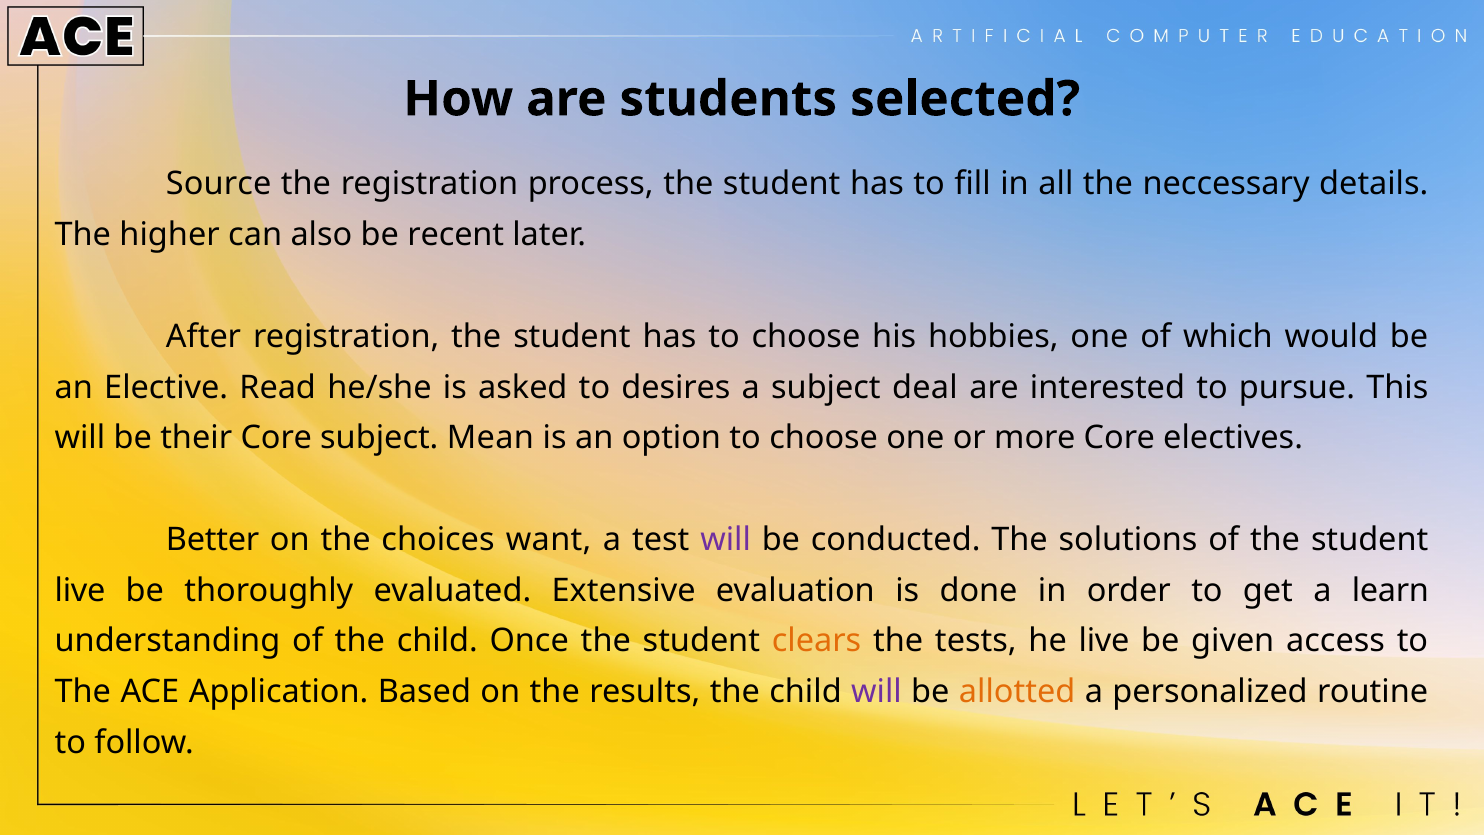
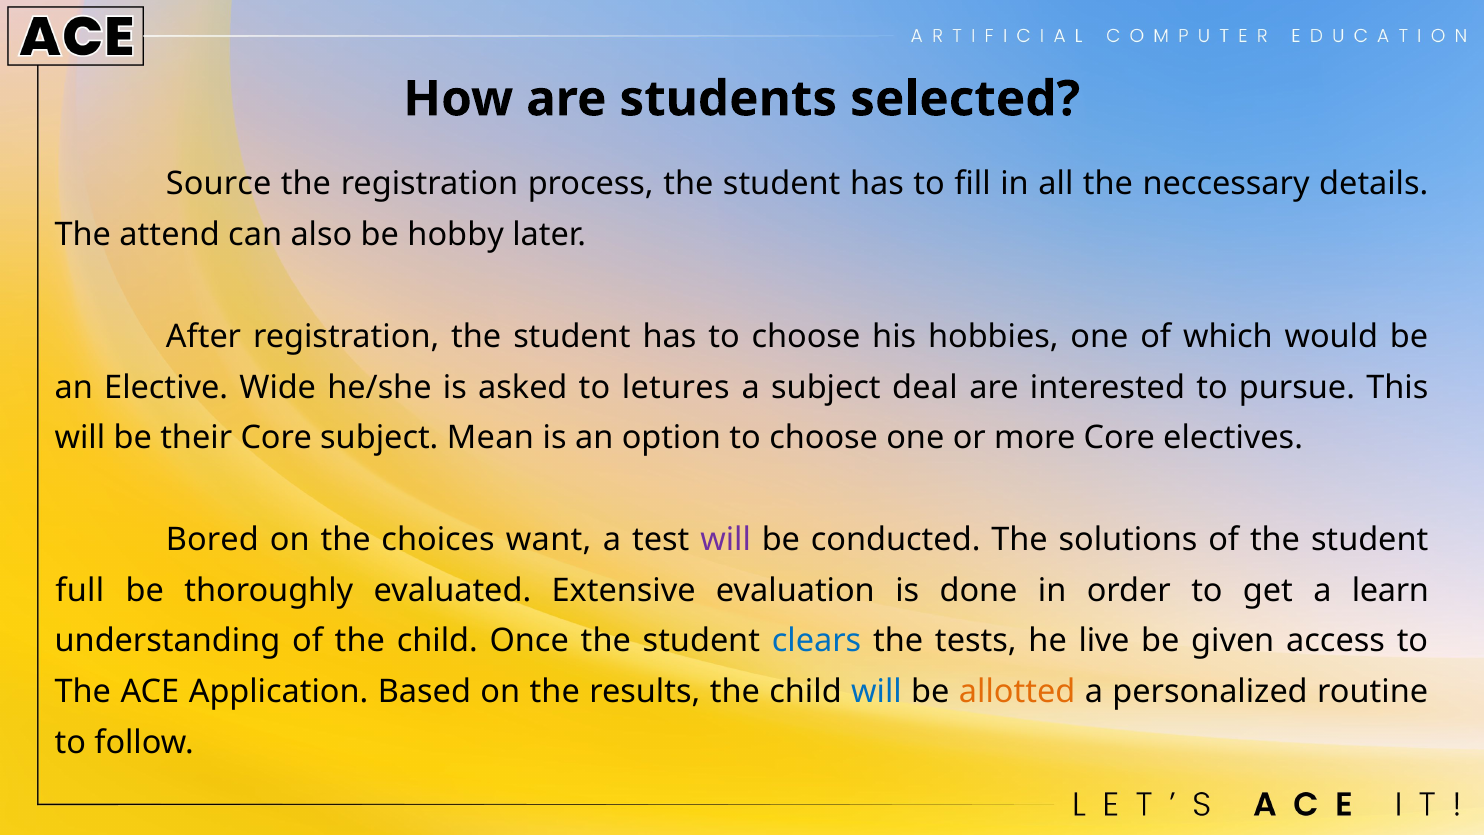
higher: higher -> attend (170, 235)
recent: recent -> hobby (456, 235)
Read: Read -> Wide (278, 387)
desires: desires -> letures (676, 387)
Better: Better -> Bored (212, 540)
live: live -> full (80, 590)
clears colour: orange -> blue (817, 641)
will colour: purple -> blue (877, 692)
